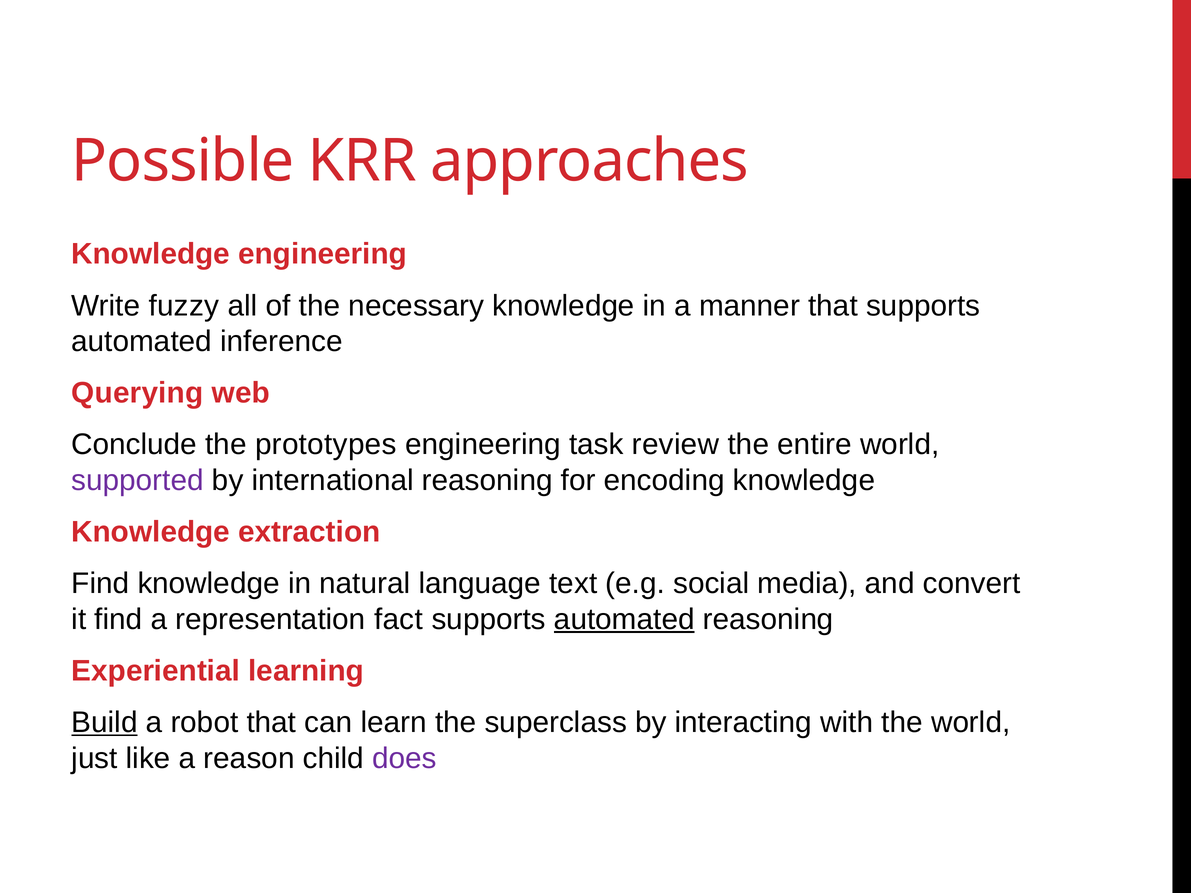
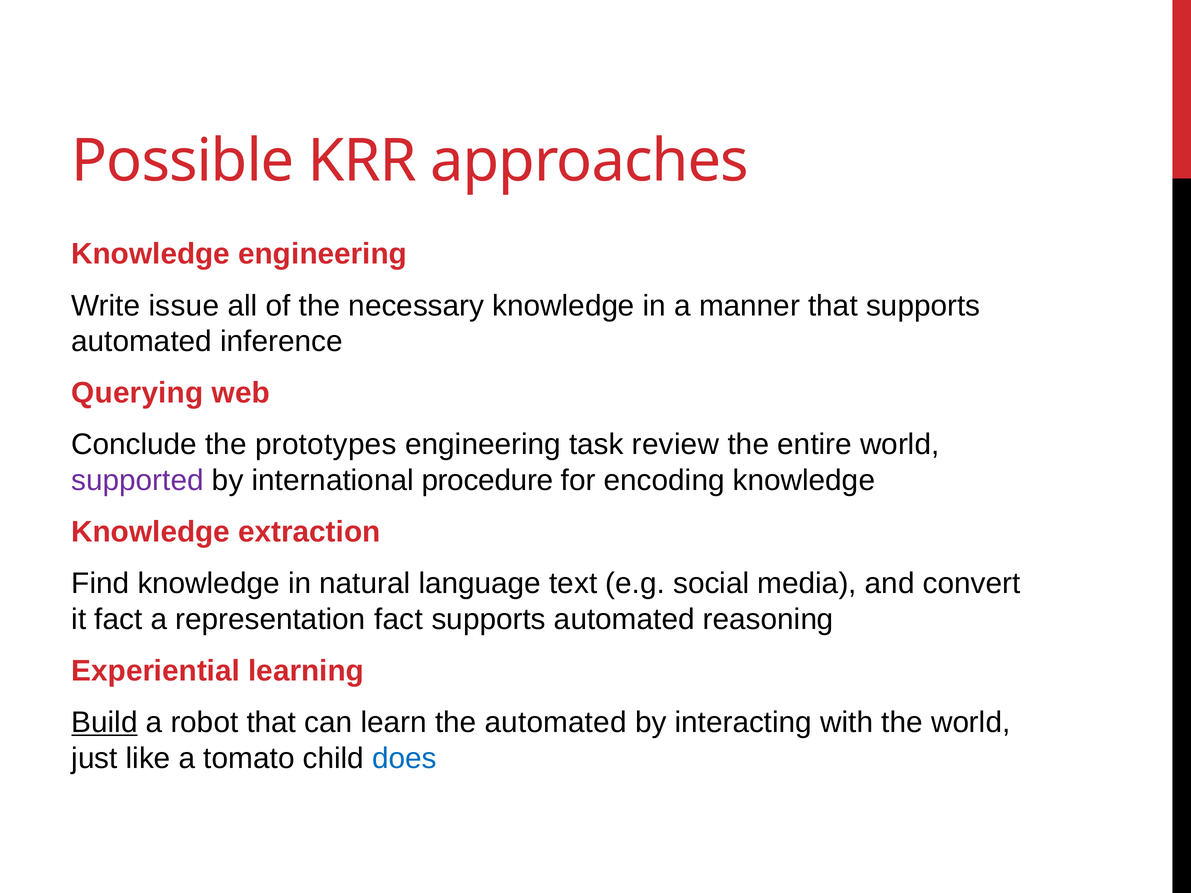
fuzzy: fuzzy -> issue (184, 306)
international reasoning: reasoning -> procedure (487, 481)
it find: find -> fact (118, 619)
automated underline: present -> none (624, 619)
the superclass: superclass -> automated (556, 723)
reason: reason -> tomato (249, 758)
does colour: purple -> blue (404, 758)
